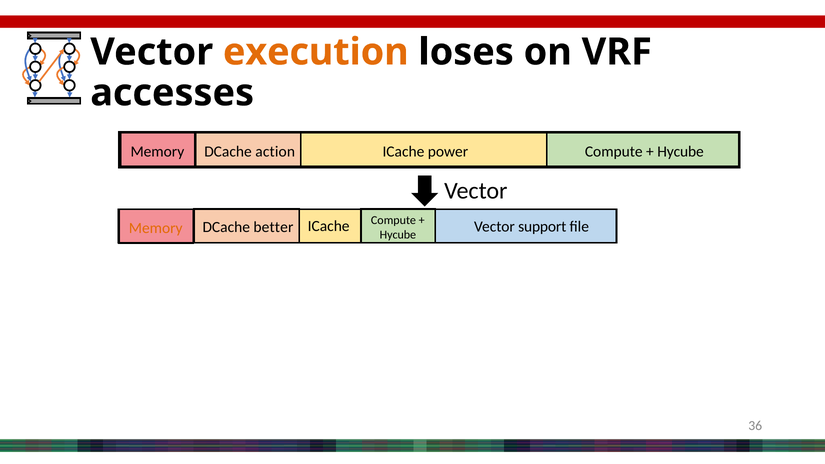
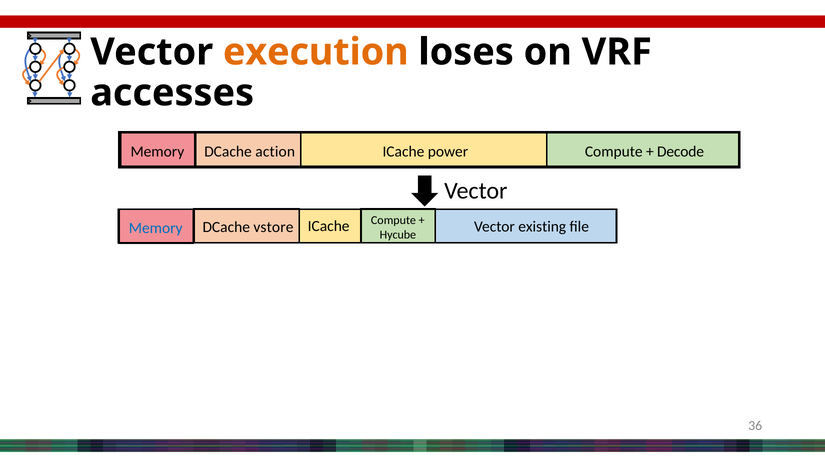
Hycube: Hycube -> Decode (681, 152)
better: better -> vstore (273, 227)
support: support -> existing (542, 227)
Memory colour: orange -> blue (156, 228)
